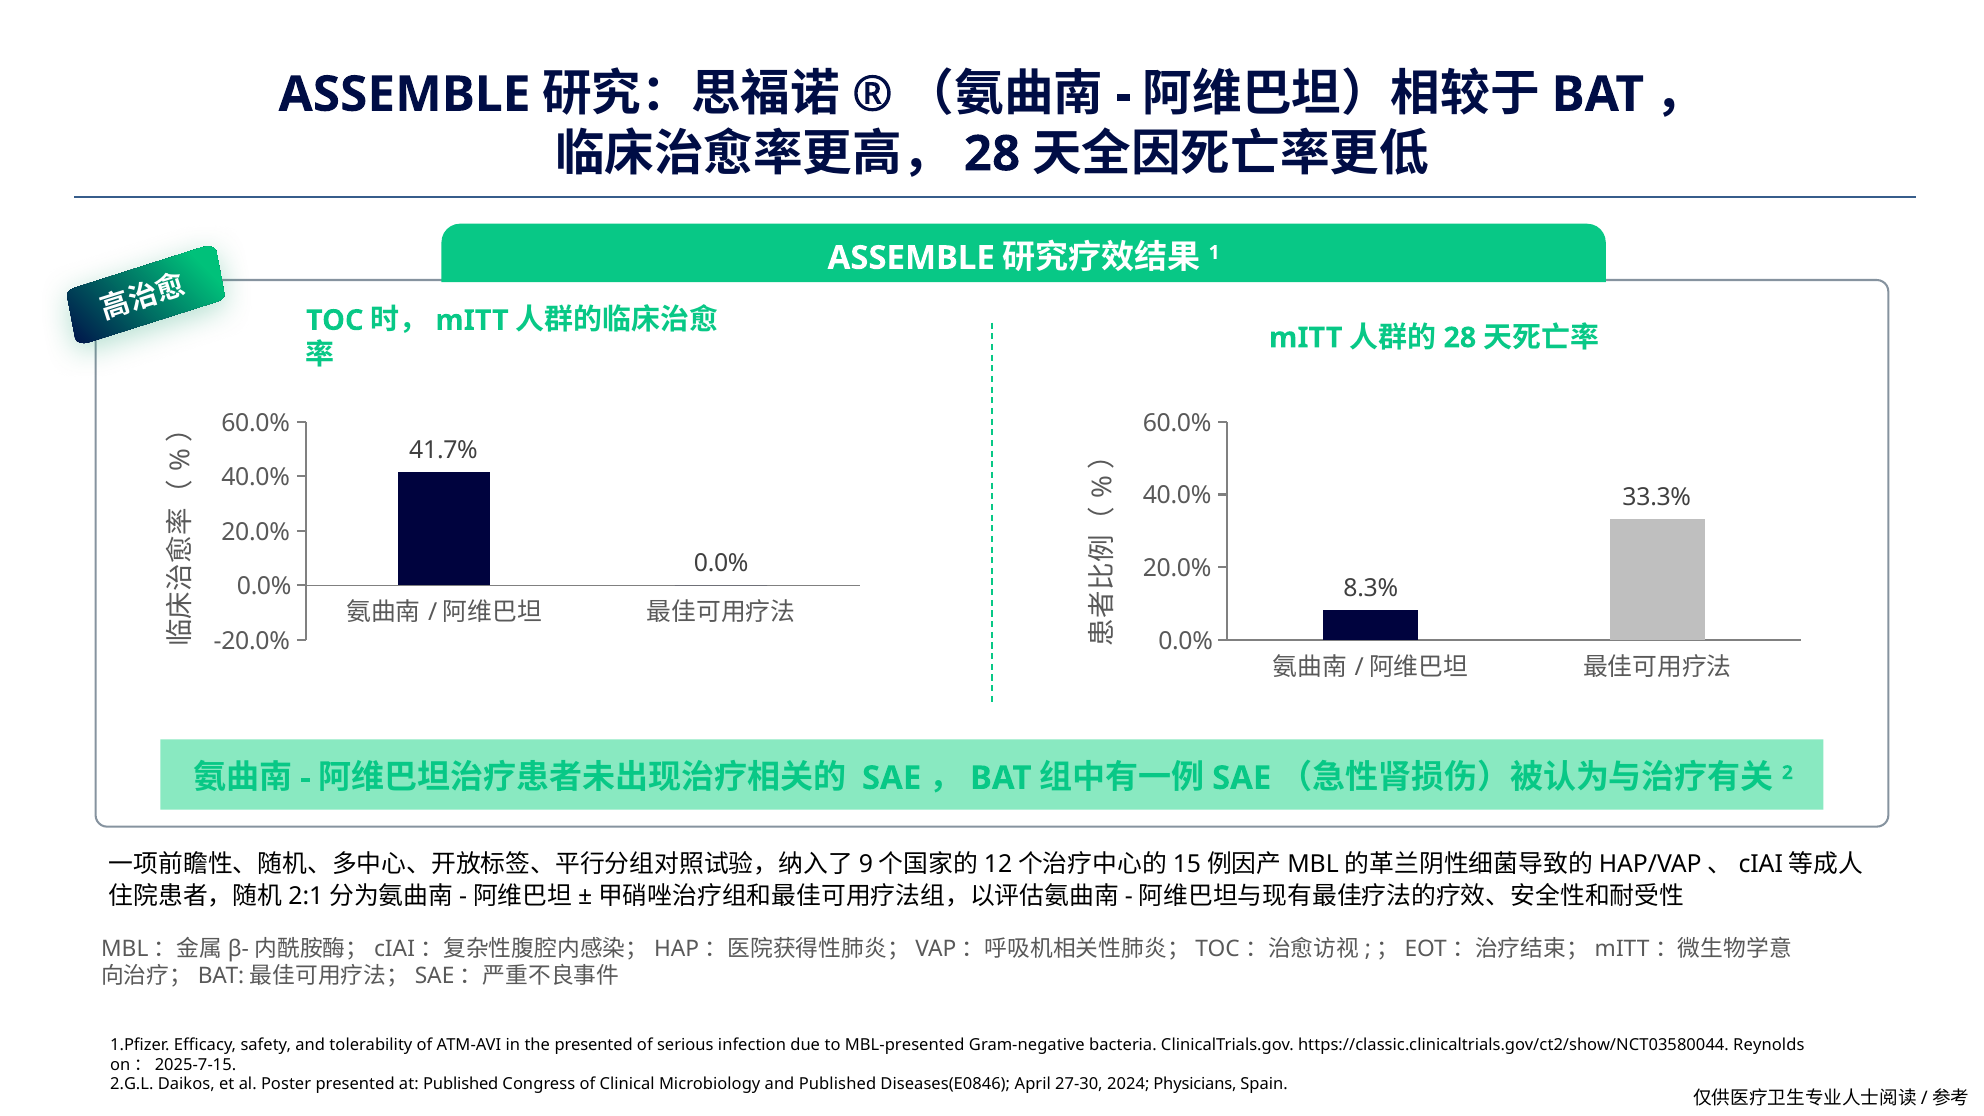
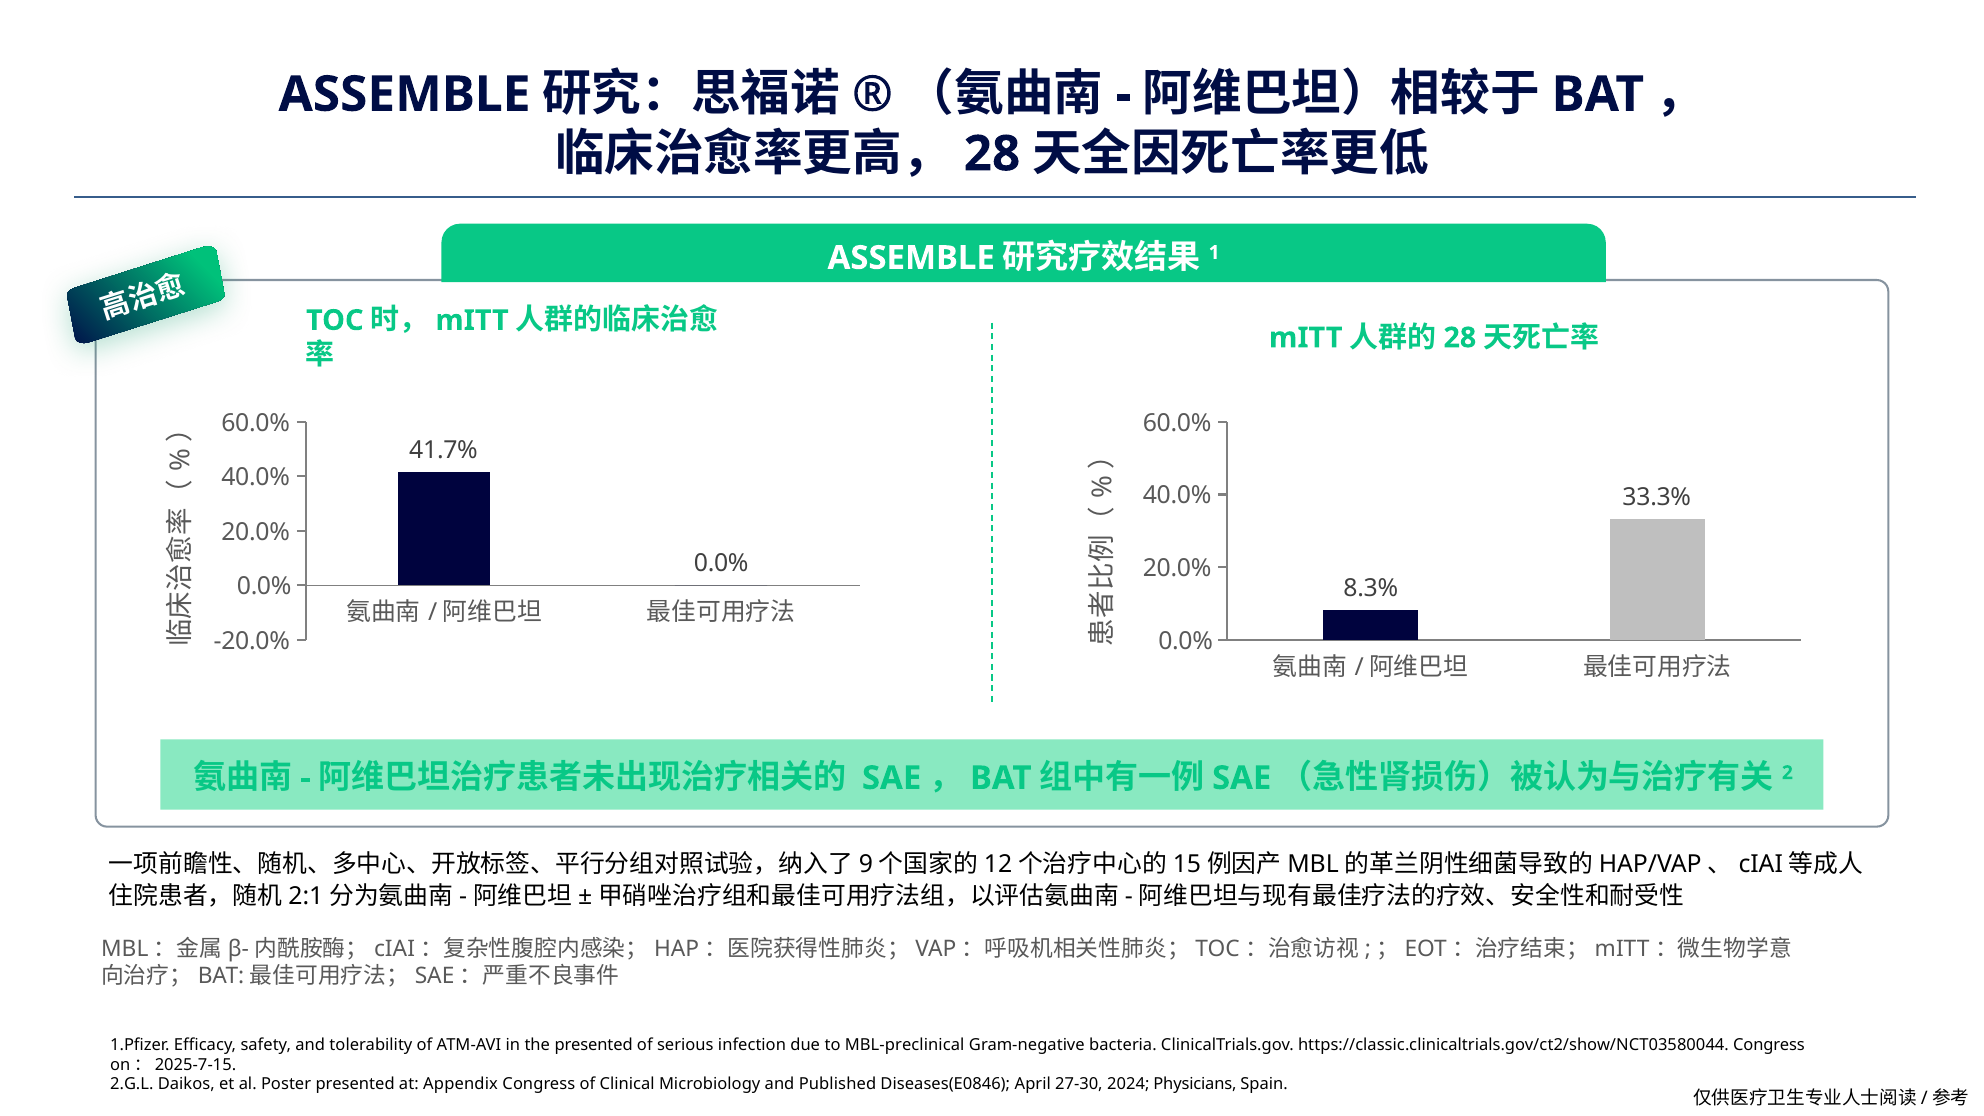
MBL-presented: MBL-presented -> MBL-preclinical (905, 1045)
https://classic.clinicaltrials.gov/ct2/show/NCT03580044 Reynolds: Reynolds -> Congress (1769, 1045)
at Published: Published -> Appendix (461, 1085)
